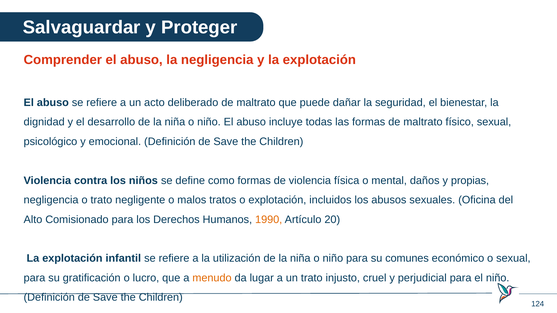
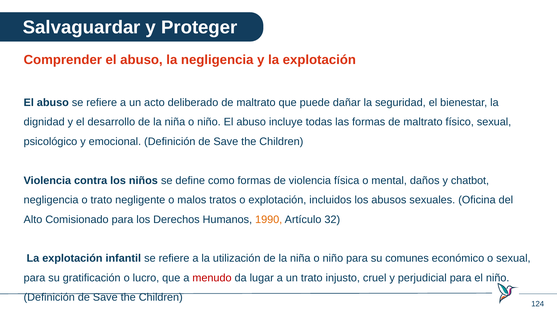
propias: propias -> chatbot (470, 181)
20: 20 -> 32 (332, 220)
menudo colour: orange -> red (212, 278)
